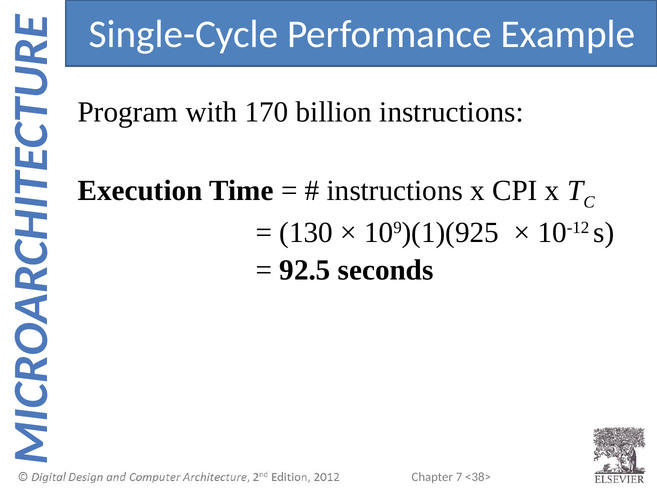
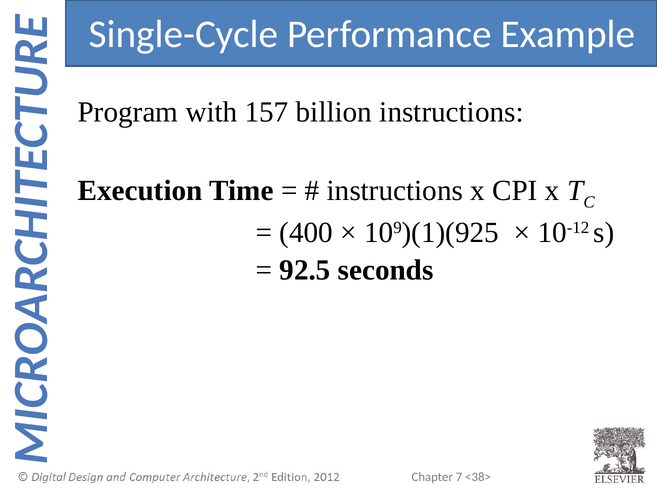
170: 170 -> 157 (267, 112)
130: 130 -> 400 (306, 232)
